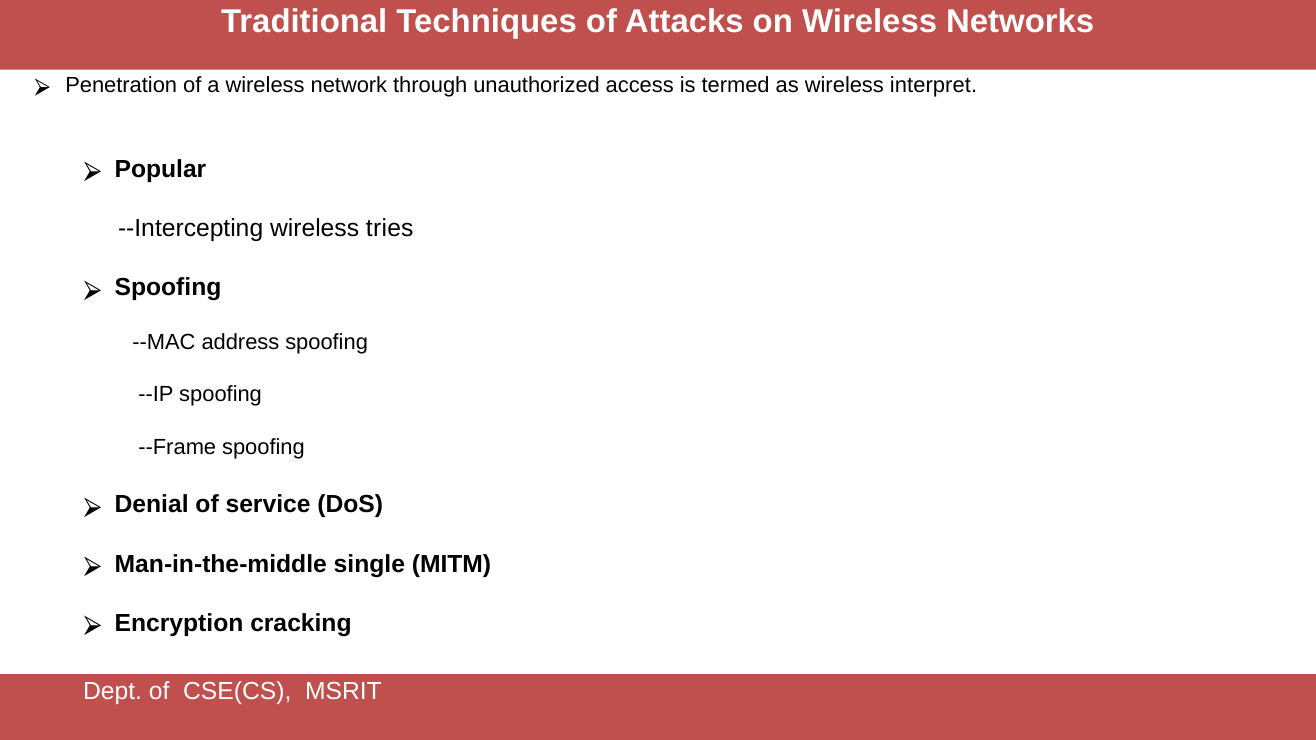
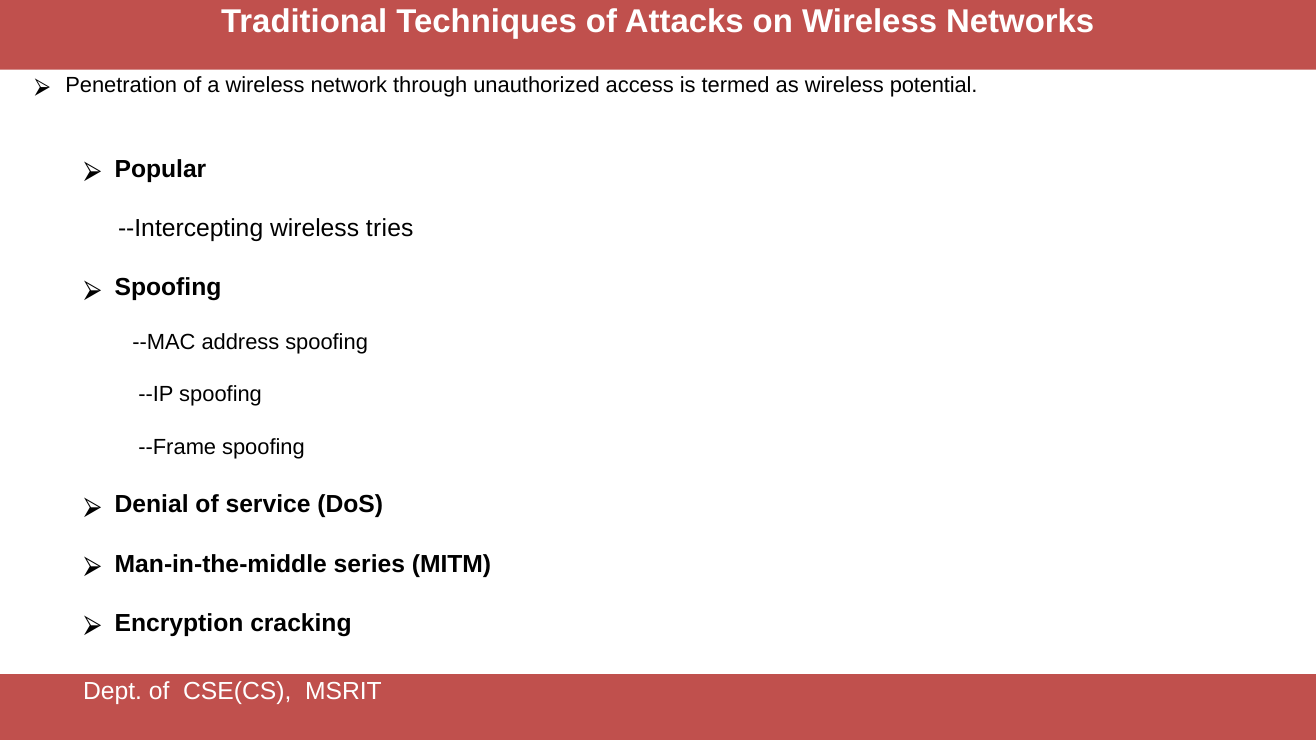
interpret: interpret -> potential (934, 85)
single: single -> series (369, 564)
